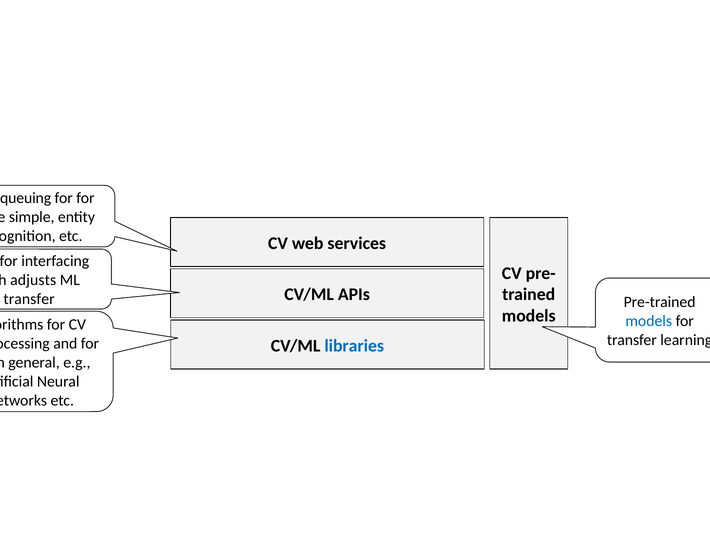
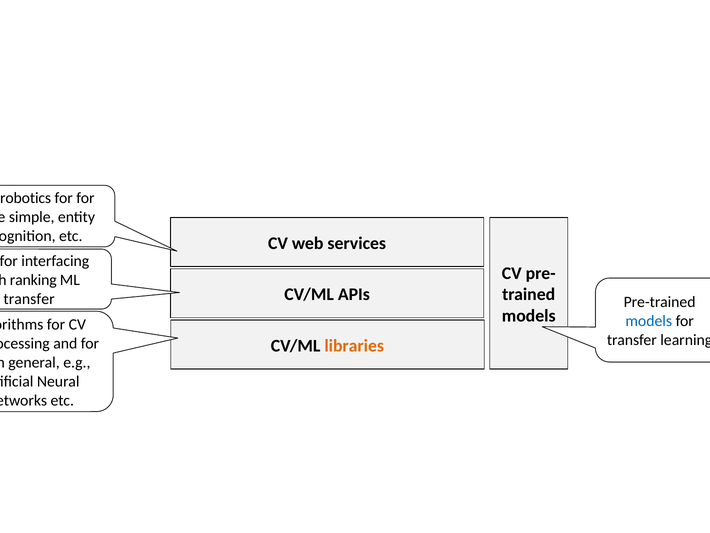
queuing: queuing -> robotics (26, 198)
adjusts: adjusts -> ranking (33, 280)
libraries colour: blue -> orange (354, 345)
